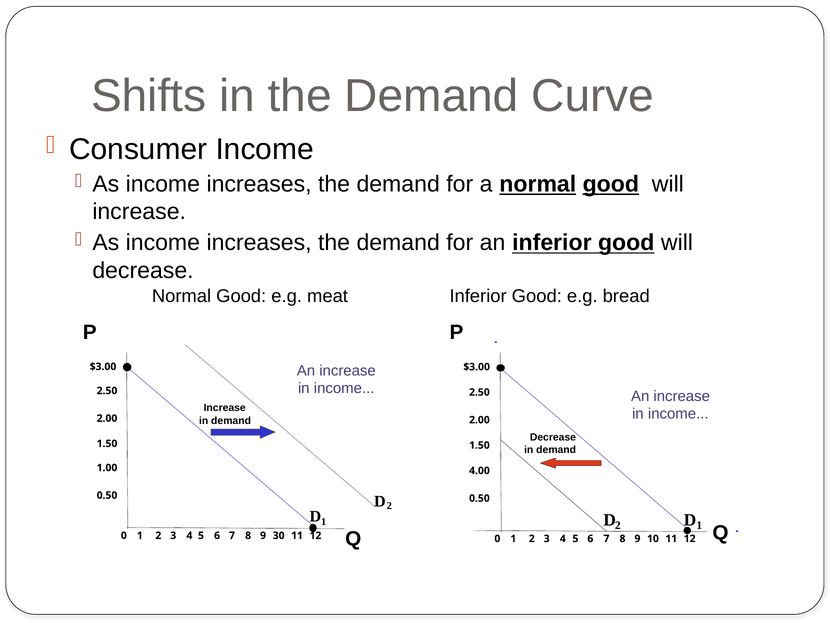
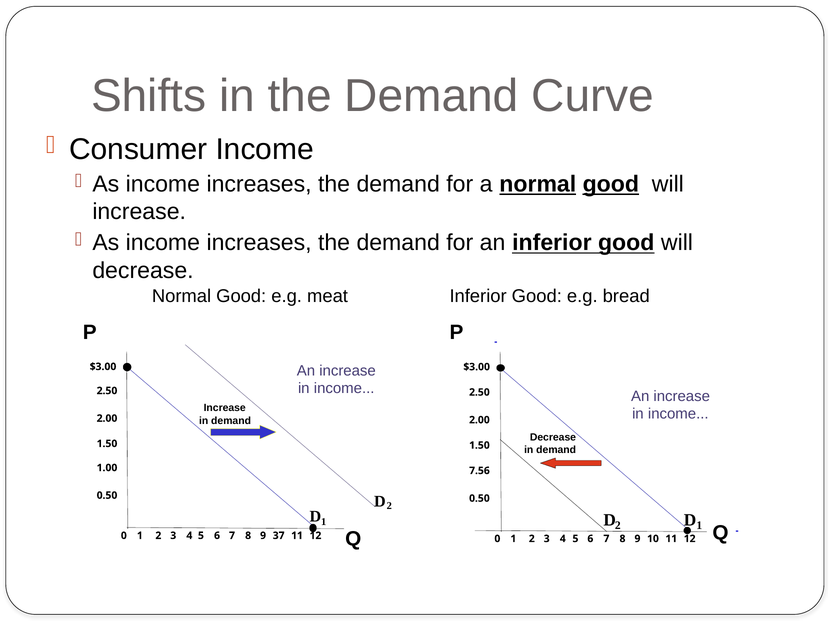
4.00: 4.00 -> 7.56 (479, 470)
30: 30 -> 37 (279, 535)
